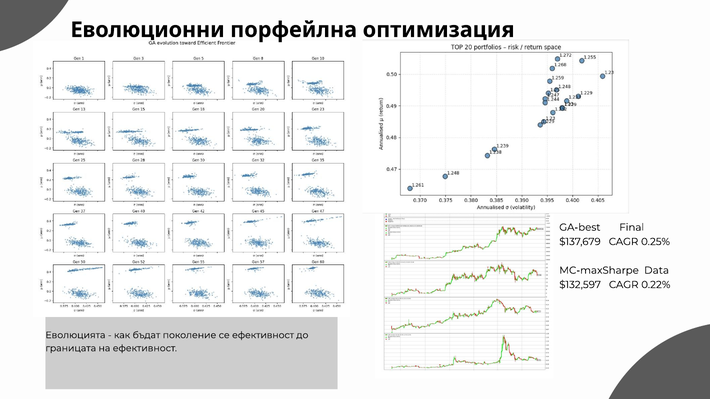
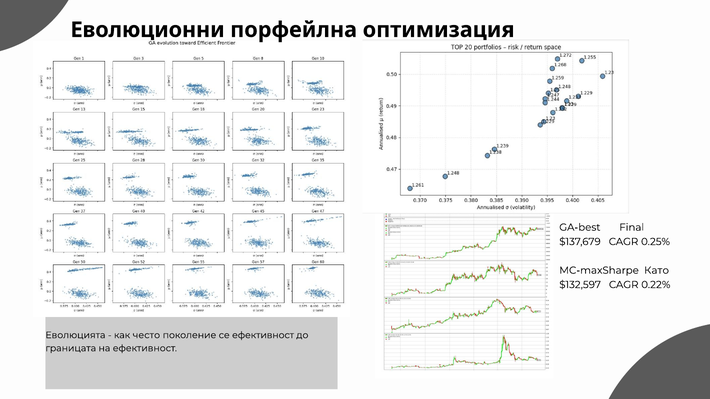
Data: Data -> Като (657, 271)
бъдат: бъдат -> често (146, 335)
